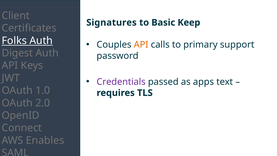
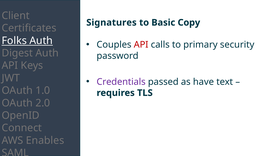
Keep: Keep -> Copy (189, 23)
API colour: orange -> red (141, 45)
support: support -> security (237, 45)
apps: apps -> have (203, 82)
